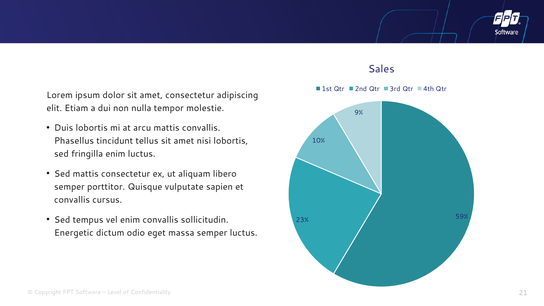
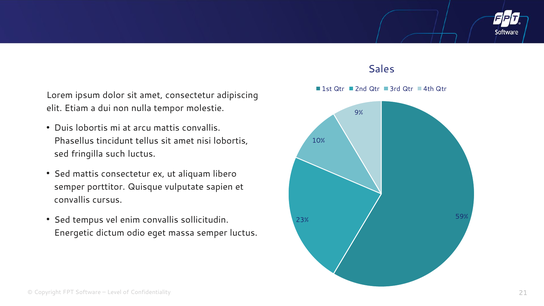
fringilla enim: enim -> such (115, 154)
